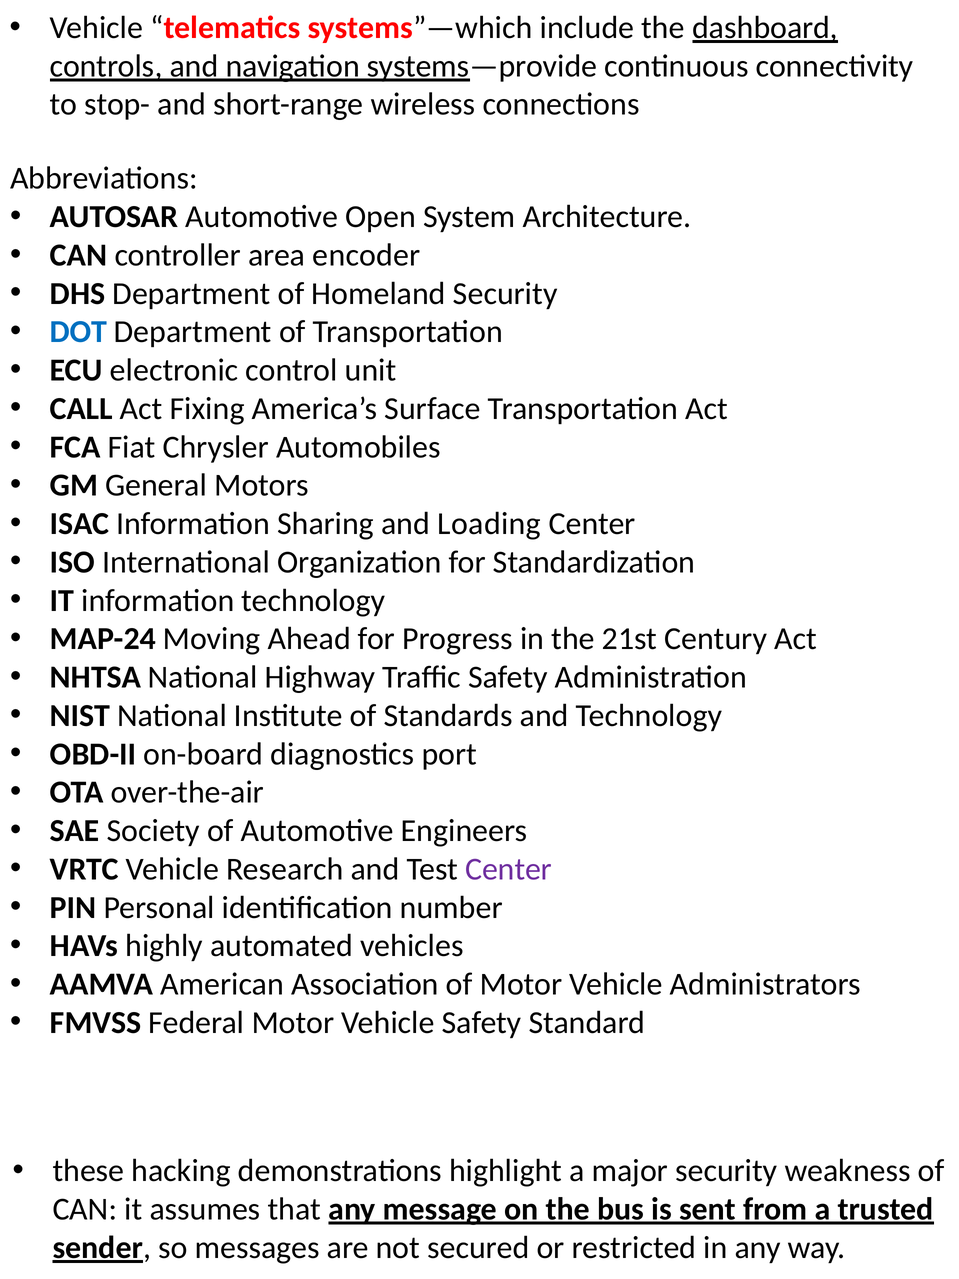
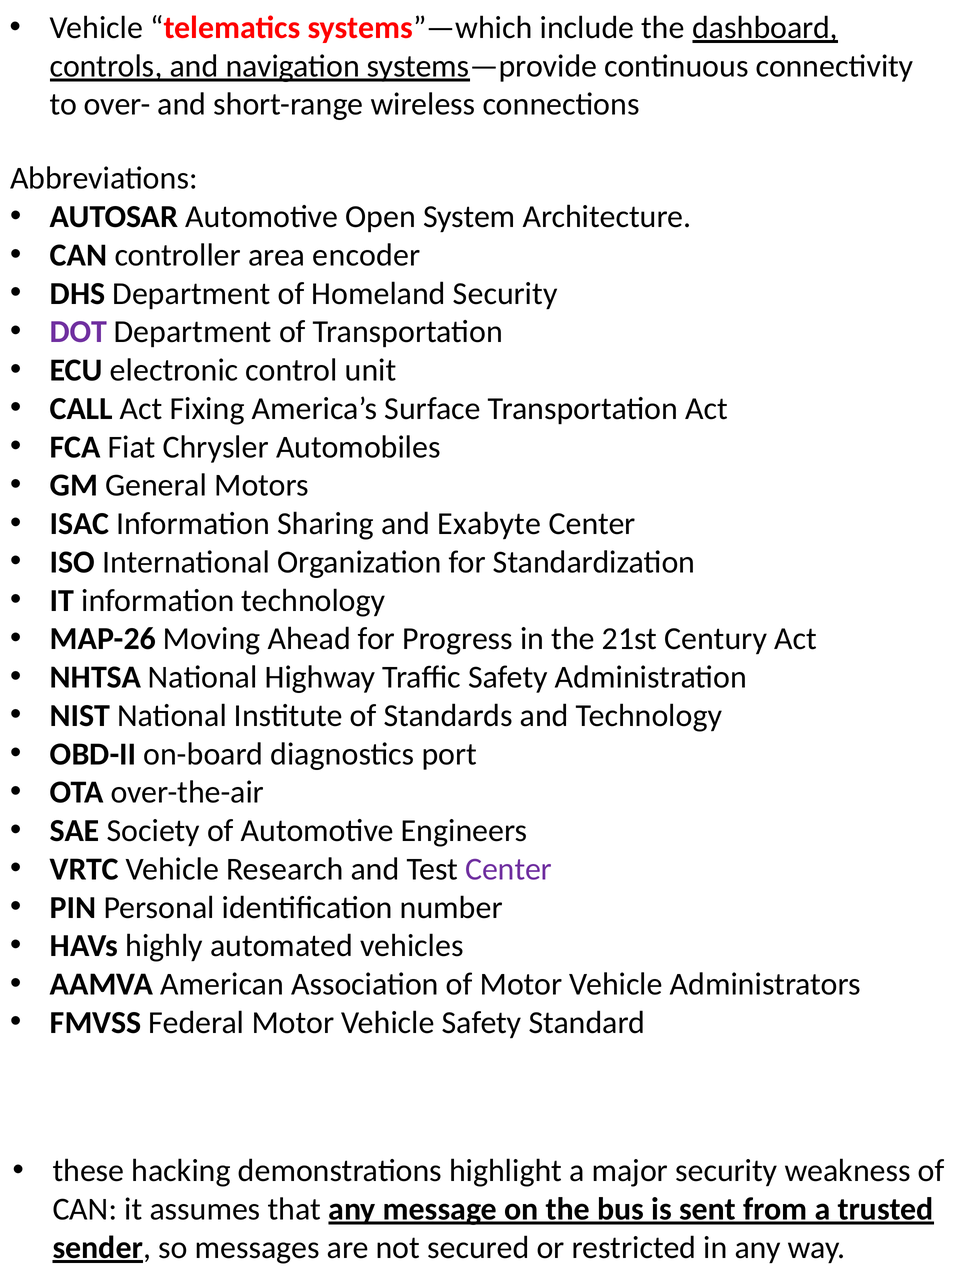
stop-: stop- -> over- (117, 104)
DOT colour: blue -> purple (79, 332)
Loading: Loading -> Exabyte (489, 524)
MAP-24: MAP-24 -> MAP-26 (103, 639)
